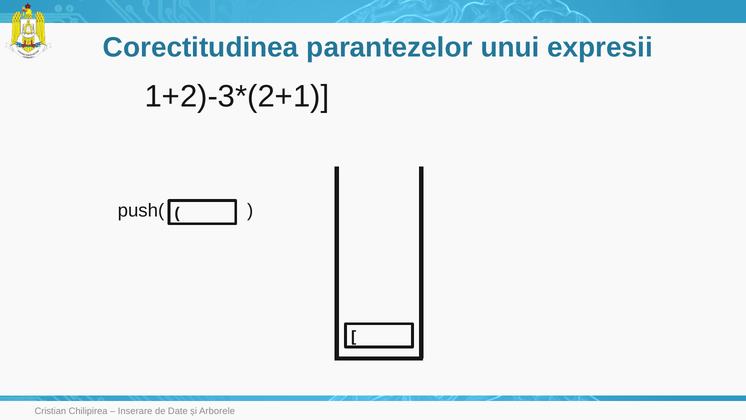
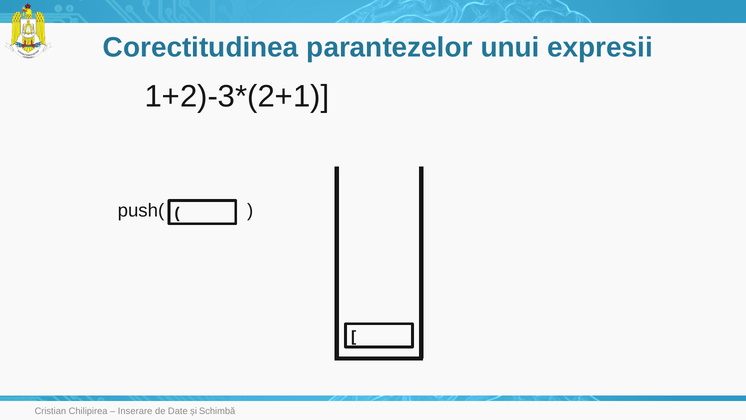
Arborele: Arborele -> Schimbă (217, 411)
